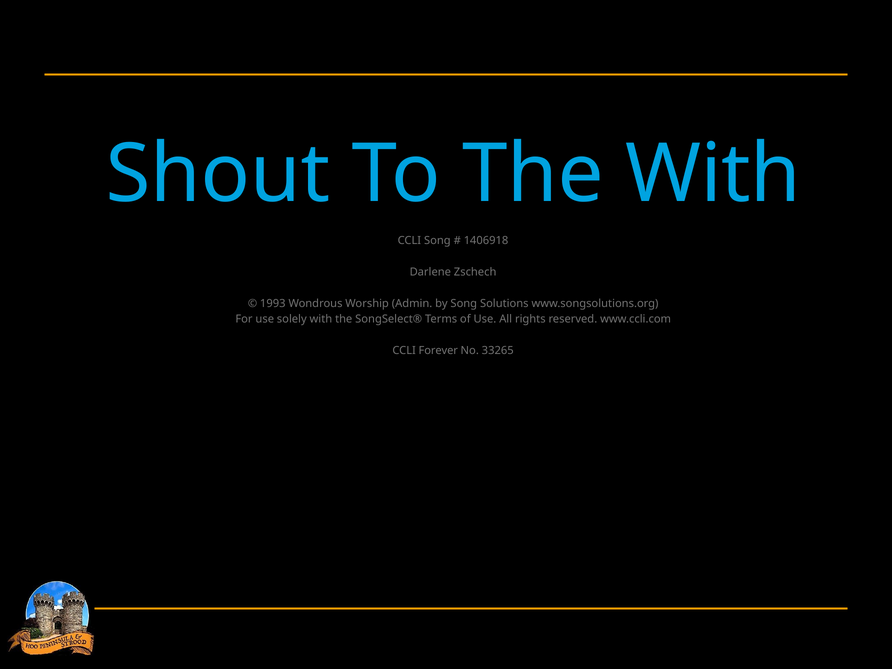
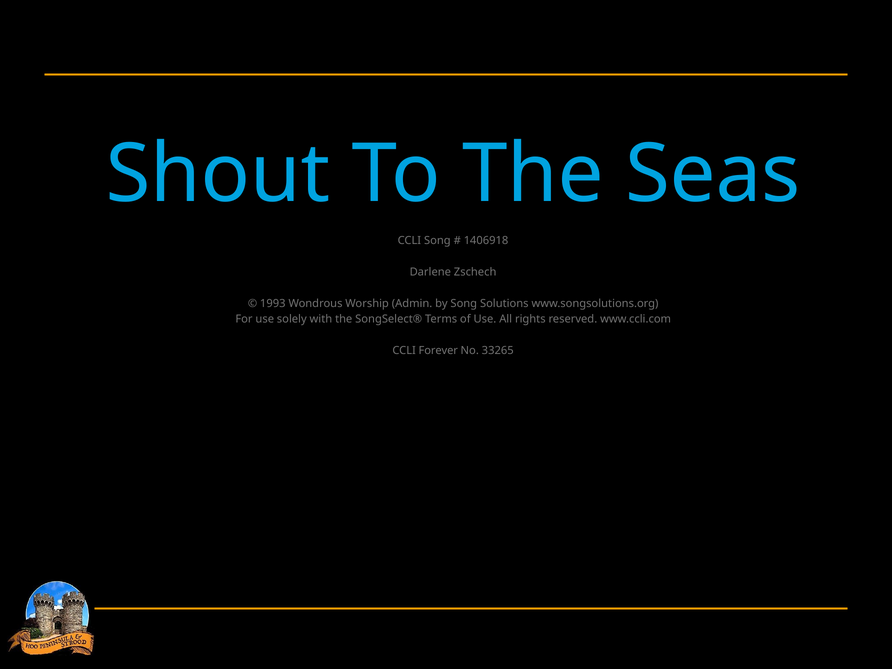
The With: With -> Seas (713, 174)
